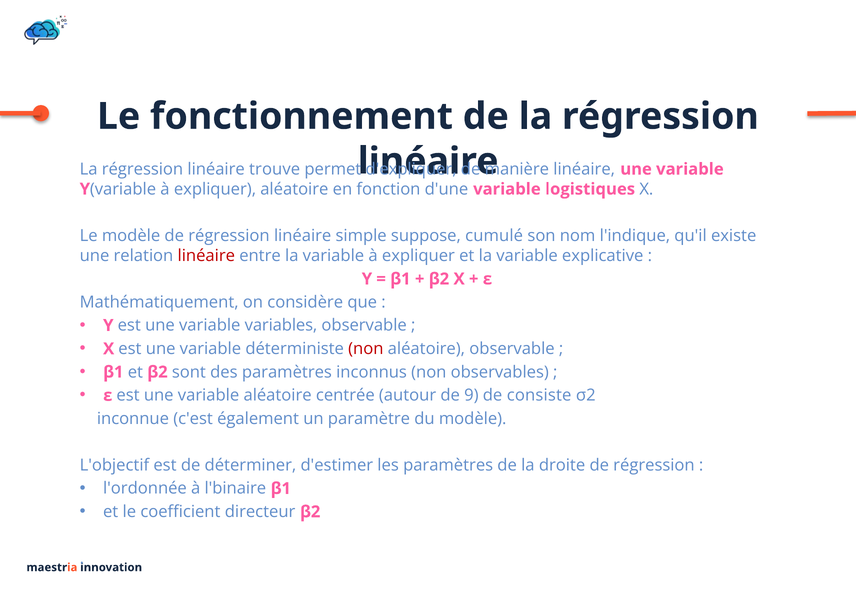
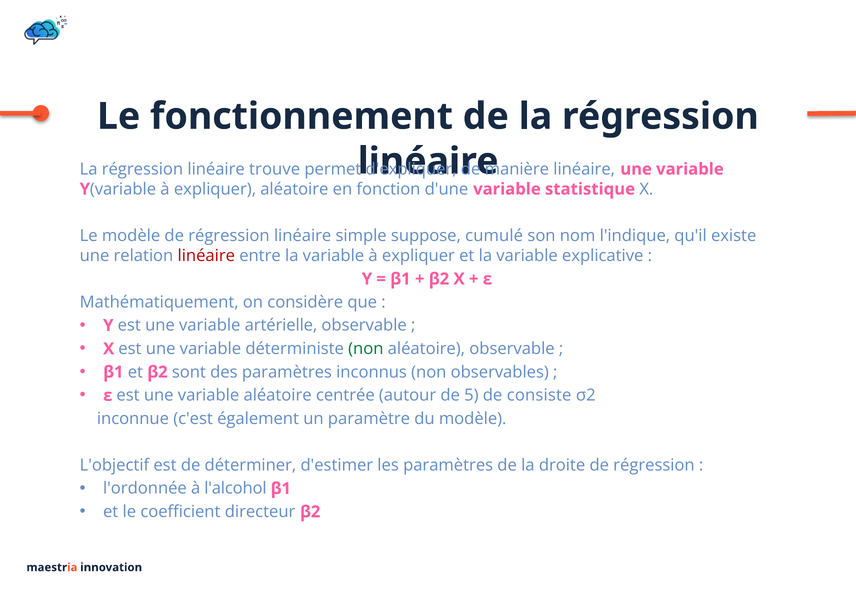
logistiques: logistiques -> statistique (590, 189)
variables: variables -> artérielle (281, 326)
non colour: red -> green (366, 349)
9: 9 -> 5 (471, 396)
l'binaire: l'binaire -> l'alcohol (235, 489)
